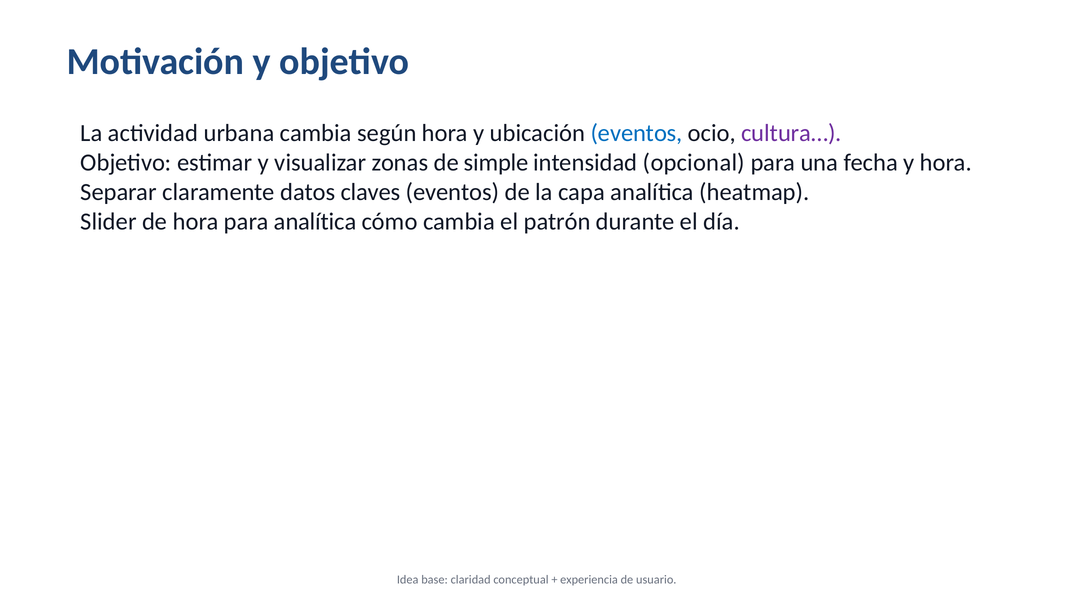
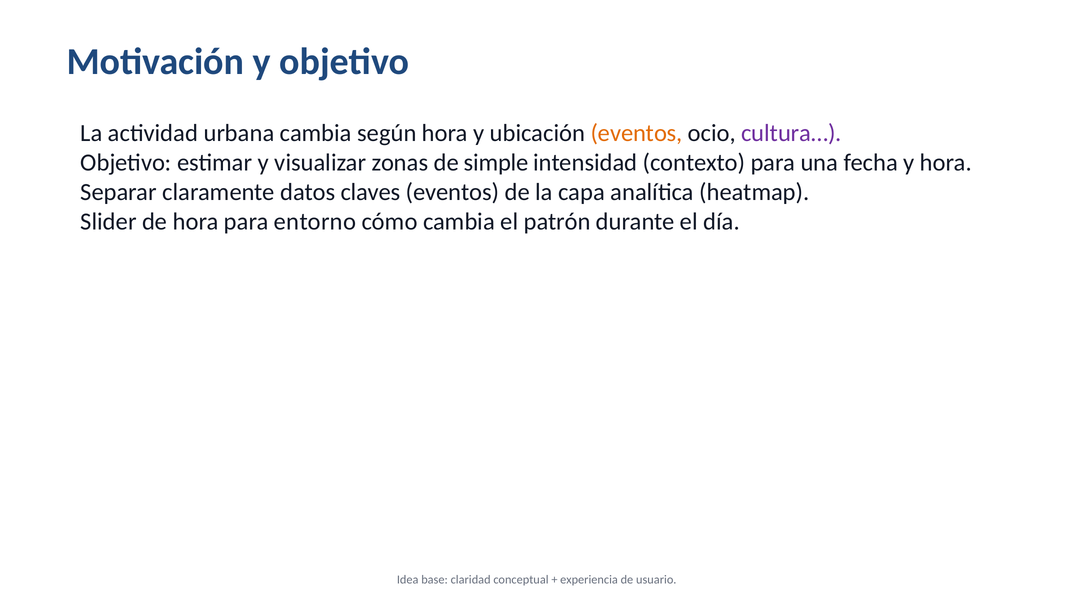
eventos colour: blue -> orange (637, 133)
opcional: opcional -> contexto (694, 163)
para analítica: analítica -> entorno (315, 222)
